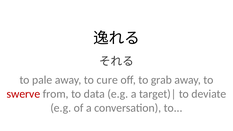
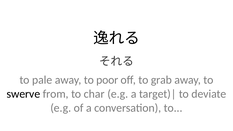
cure: cure -> poor (107, 80)
swerve colour: red -> black (23, 94)
data: data -> char (94, 94)
